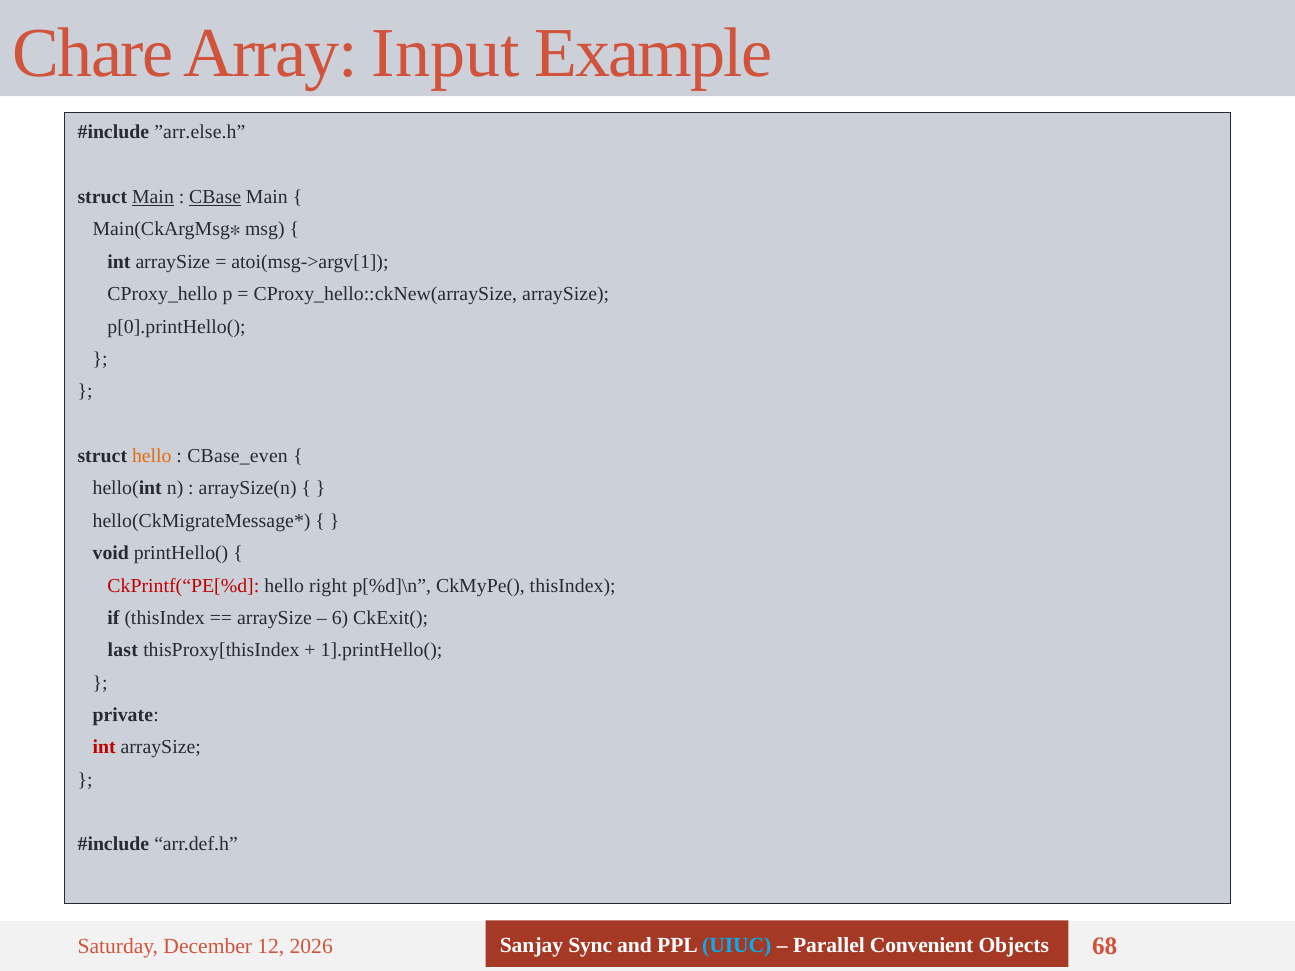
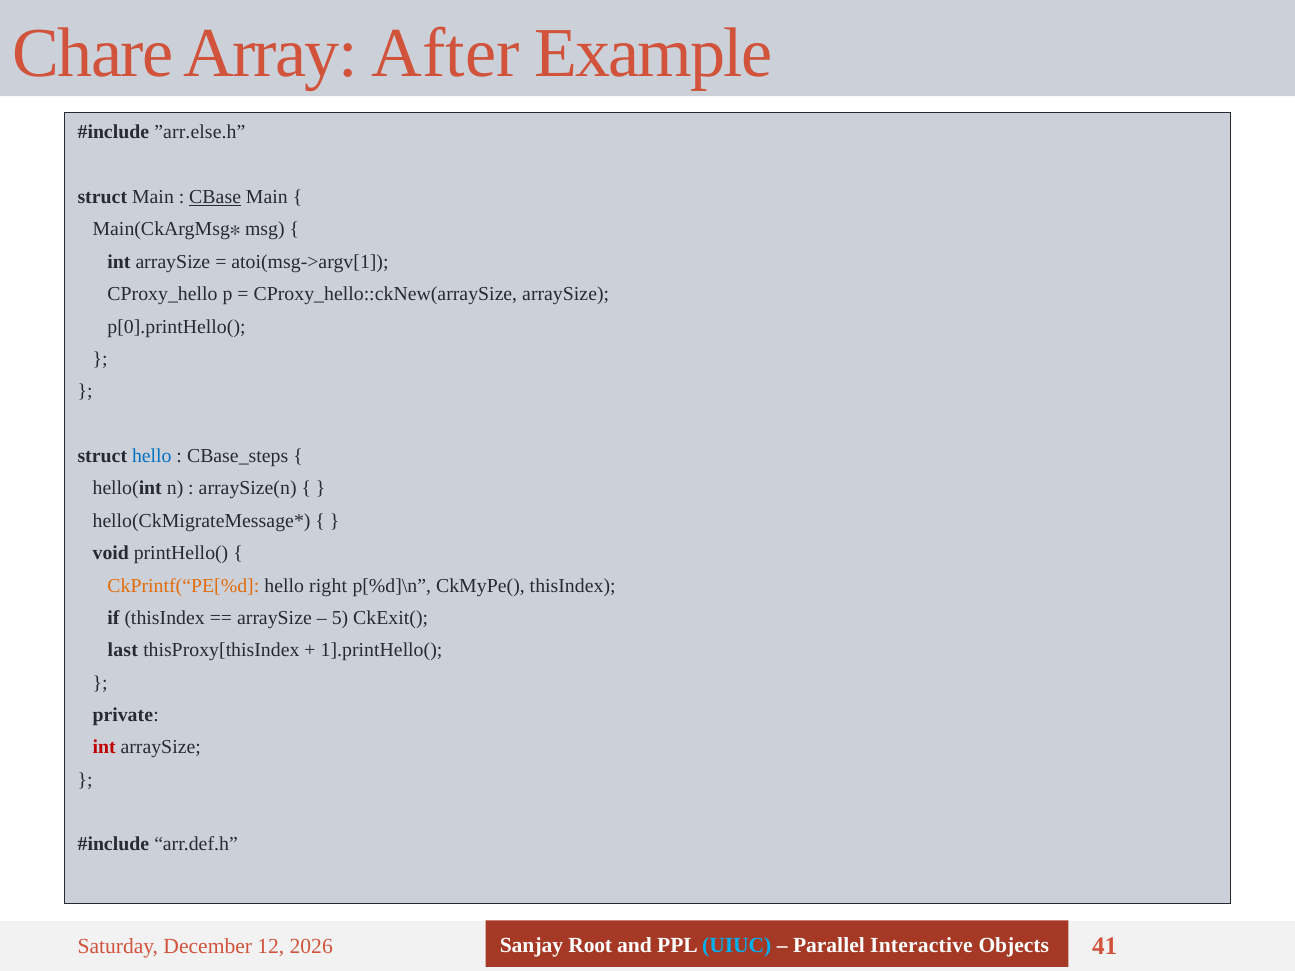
Input: Input -> After (446, 53)
Main underline: present -> none (153, 197)
hello colour: orange -> blue (152, 456)
CBase_even: CBase_even -> CBase_steps (238, 456)
CkPrintf(“PE[%d colour: red -> orange (183, 586)
6: 6 -> 5 (340, 618)
Sync: Sync -> Root (590, 945)
Convenient: Convenient -> Interactive (921, 945)
68: 68 -> 41 (1105, 946)
